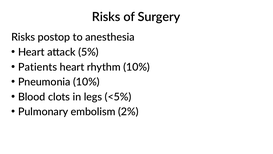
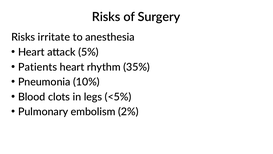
postop: postop -> irritate (54, 37)
rhythm 10%: 10% -> 35% (137, 67)
